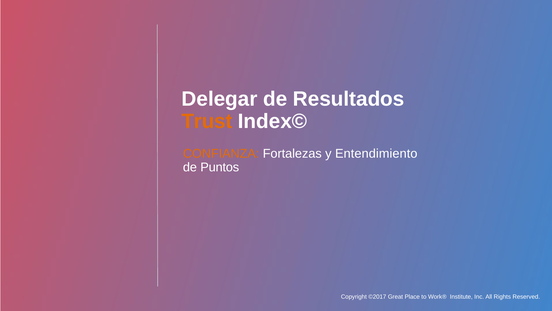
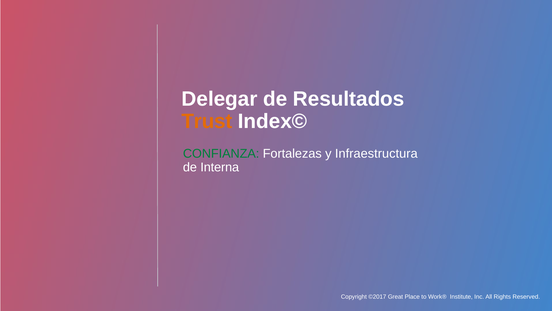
CONFIANZA colour: orange -> green (221, 153)
Entendimiento: Entendimiento -> Infraestructura (376, 153)
Puntos: Puntos -> Interna (220, 167)
